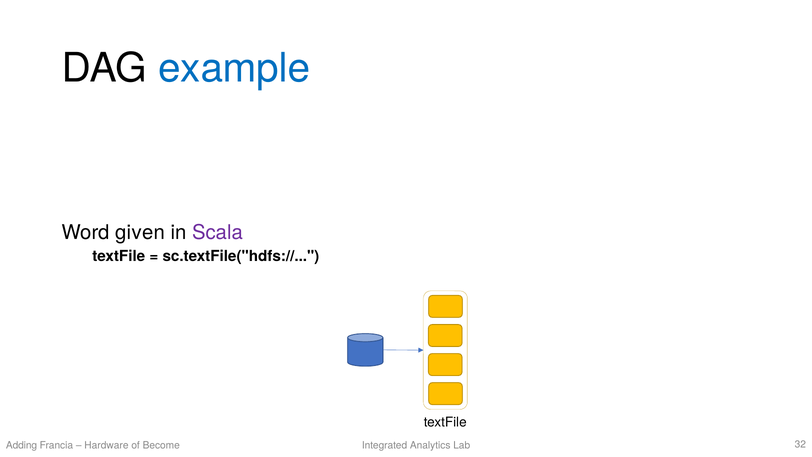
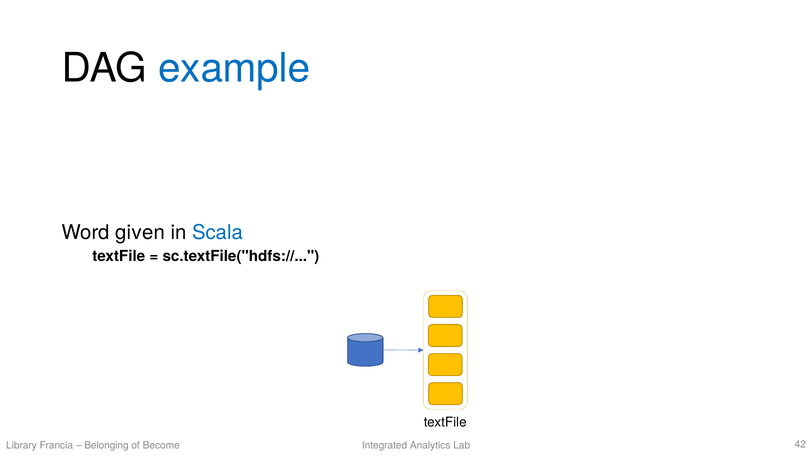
Scala colour: purple -> blue (217, 233)
Adding: Adding -> Library (21, 445)
Hardware: Hardware -> Belonging (106, 445)
32: 32 -> 42 (800, 444)
